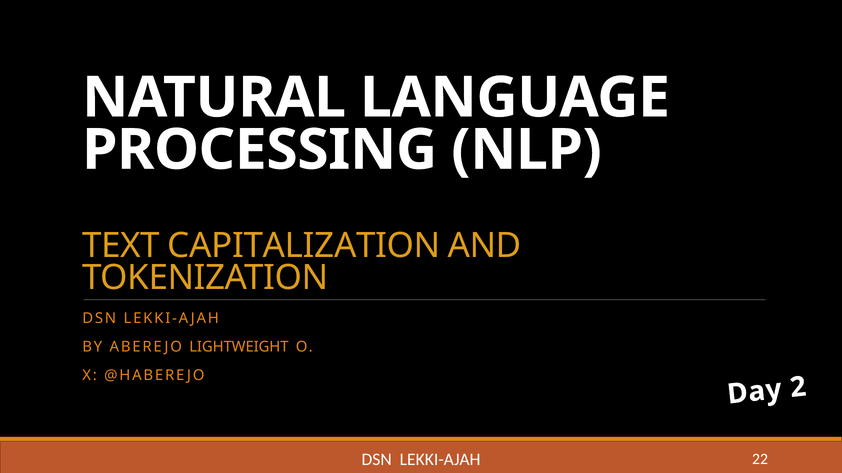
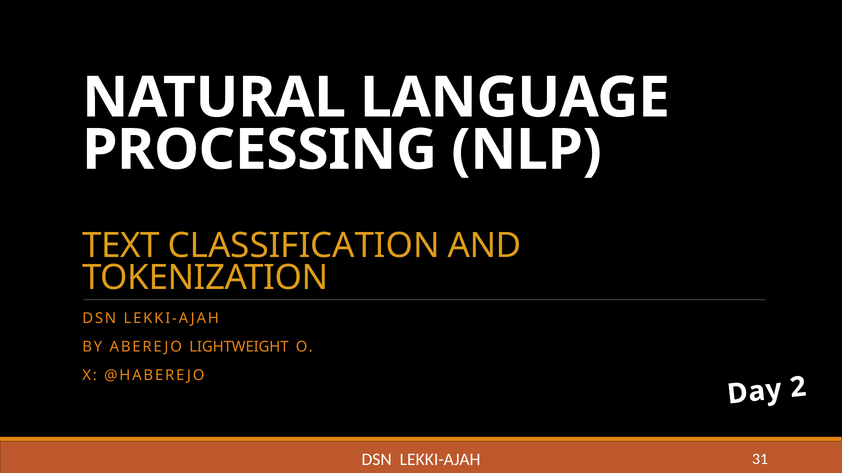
CAPITALIZATION: CAPITALIZATION -> CLASSIFICATION (304, 246)
22: 22 -> 31 (760, 460)
